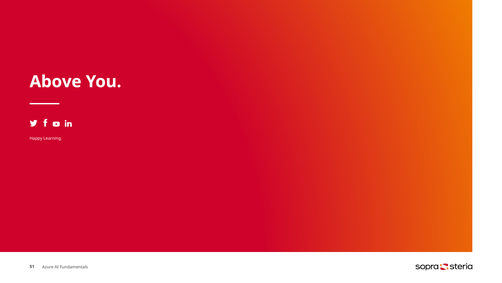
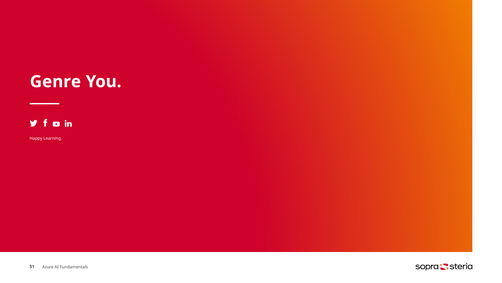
Above: Above -> Genre (55, 81)
